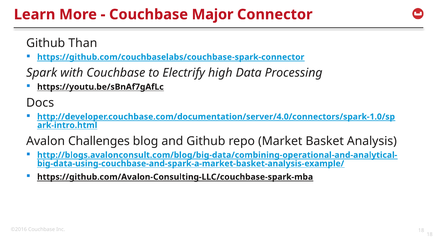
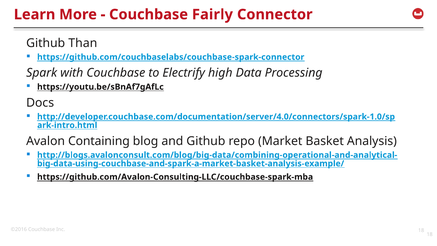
Major: Major -> Fairly (212, 14)
Challenges: Challenges -> Containing (99, 141)
